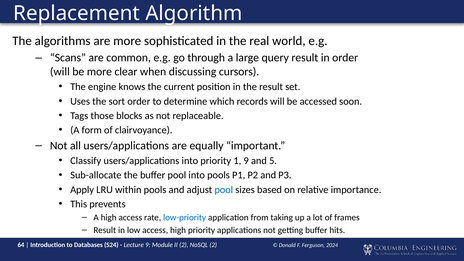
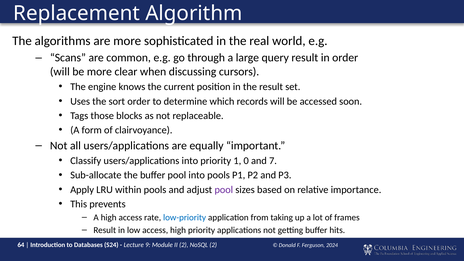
1 9: 9 -> 0 (246, 161)
5: 5 -> 7 (273, 161)
pool colour: blue -> purple (224, 190)
